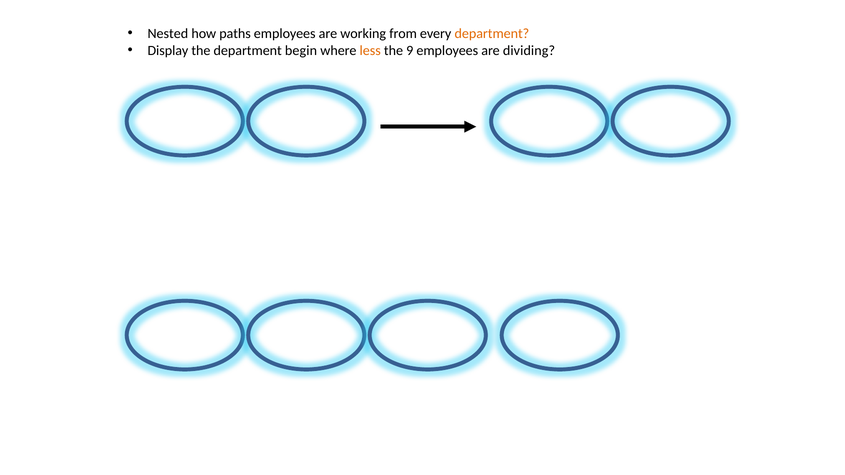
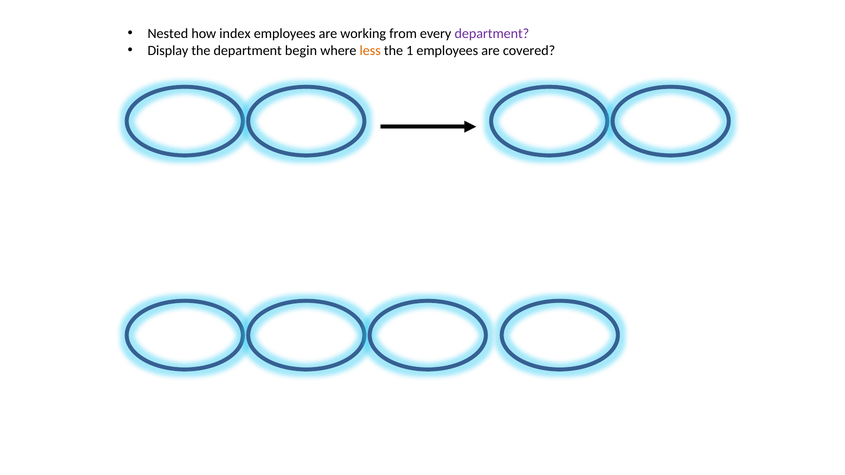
paths: paths -> index (235, 34)
department colour: orange -> purple (492, 34)
9: 9 -> 1 (410, 51)
dividing: dividing -> covered (529, 51)
